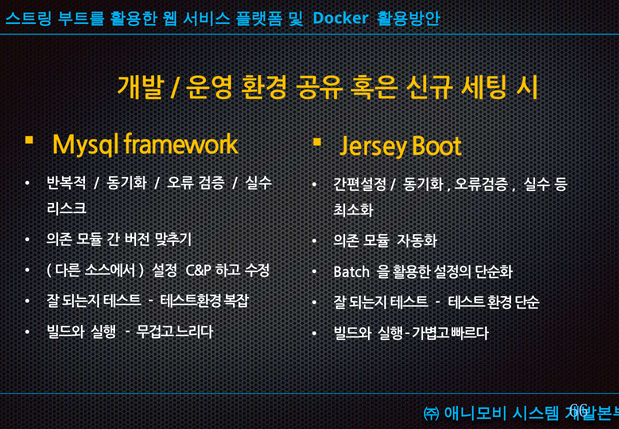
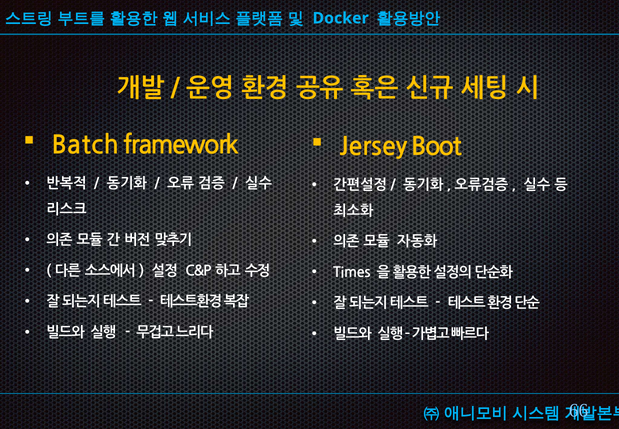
Mysql: Mysql -> Batch (85, 145)
Batch: Batch -> Times (352, 272)
